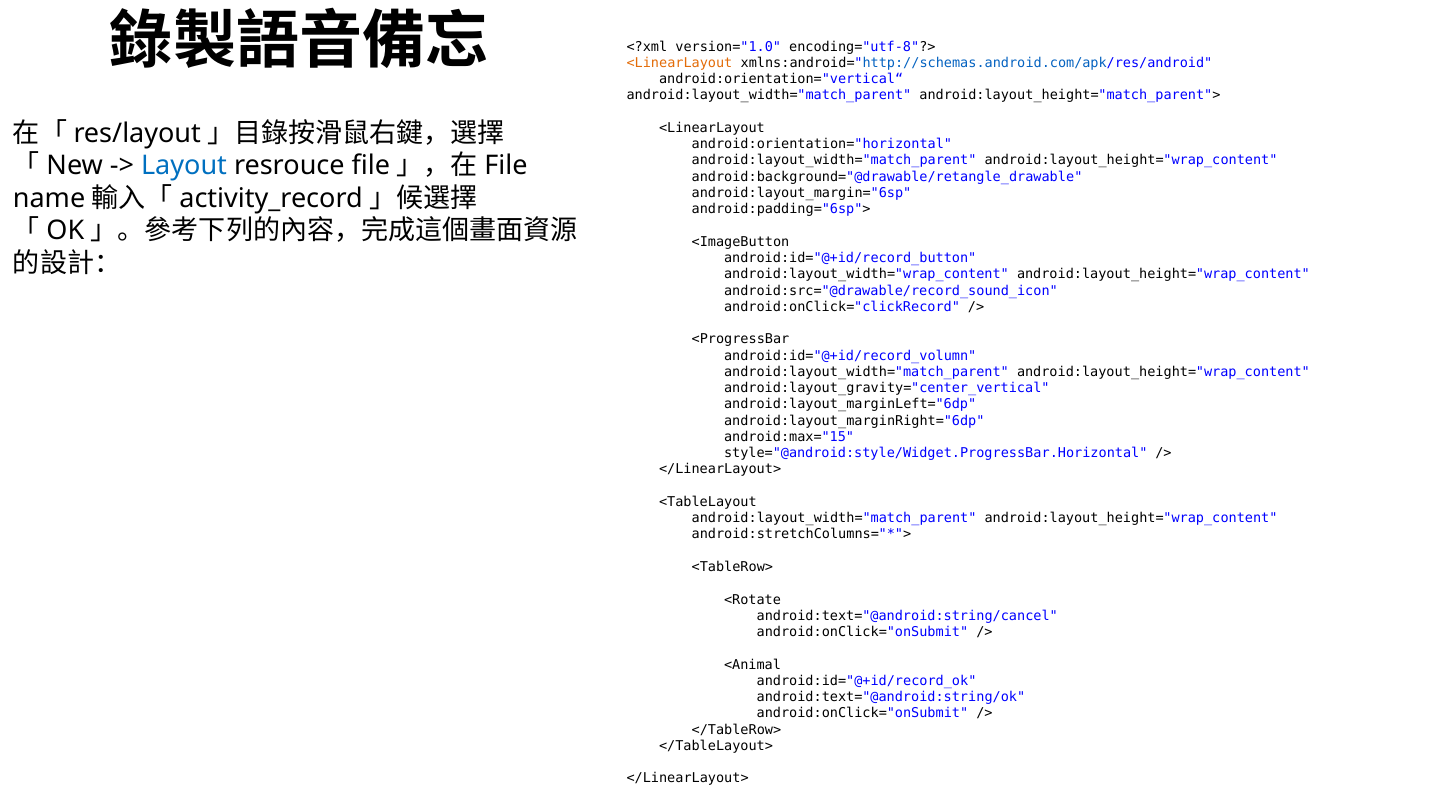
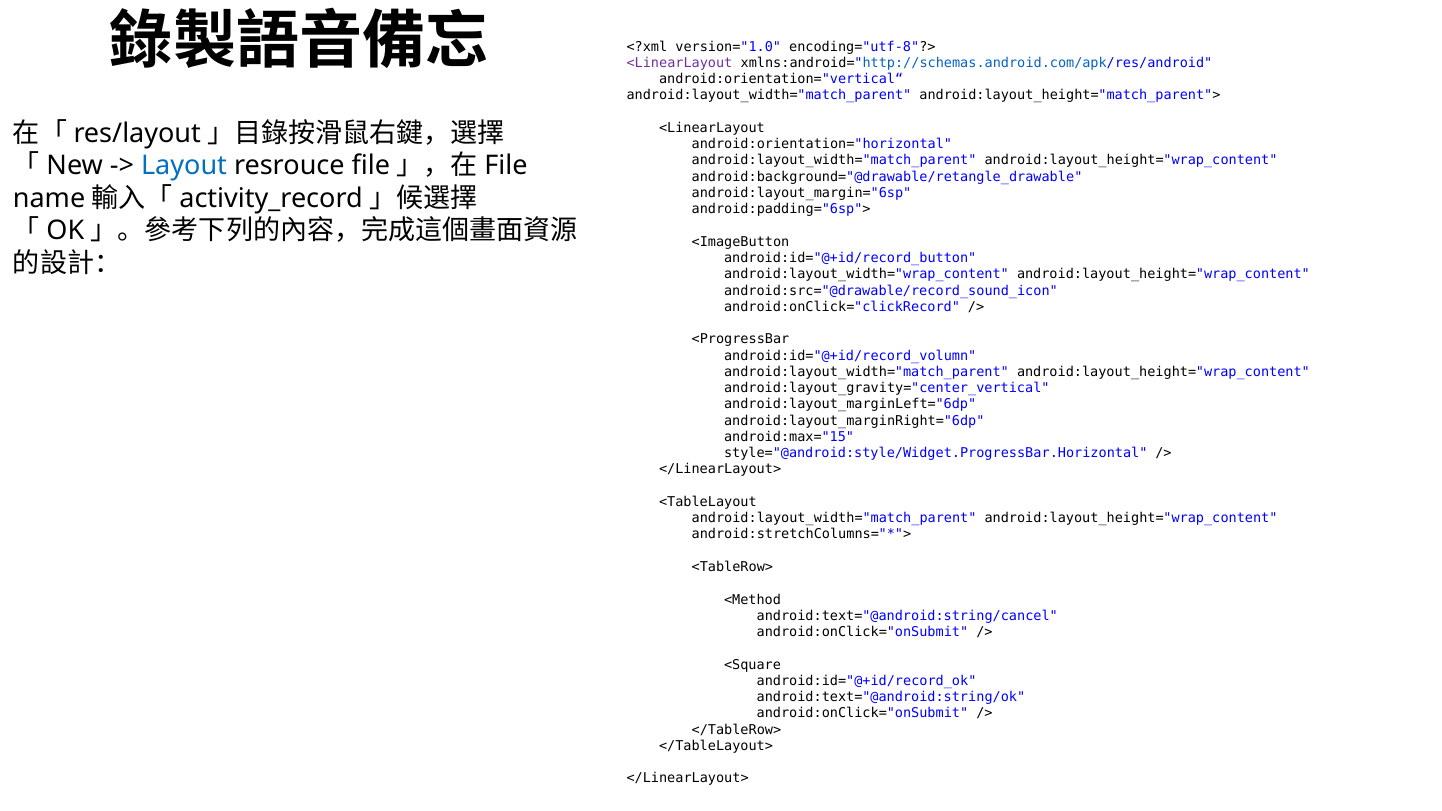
<LinearLayout colour: orange -> purple (679, 63)
<Rotate: <Rotate -> <Method (753, 600)
<Animal: <Animal -> <Square (753, 665)
